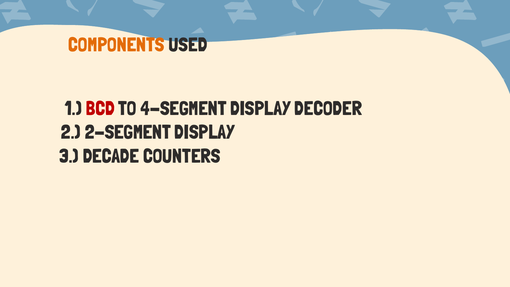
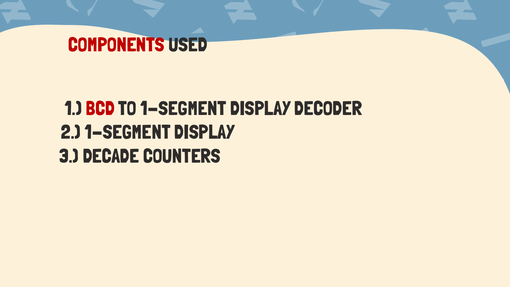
COMPONENTS colour: orange -> red (116, 45)
TO 4-SEGMENT: 4-SEGMENT -> 1-SEGMENT (183, 109)
2 2-SEGMENT: 2-SEGMENT -> 1-SEGMENT (128, 132)
